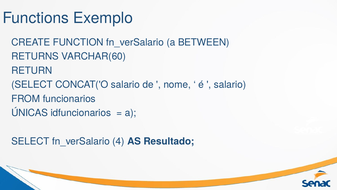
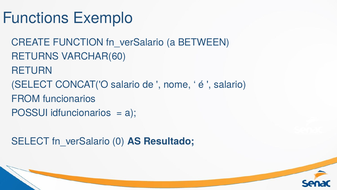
ÚNICAS: ÚNICAS -> POSSUI (30, 113)
4: 4 -> 0 (118, 141)
